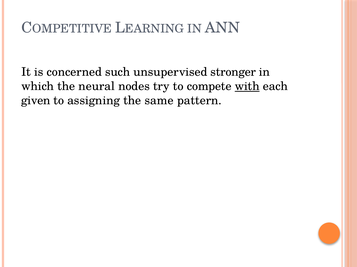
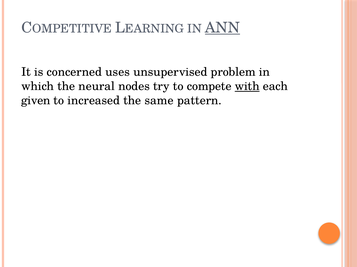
ANN underline: none -> present (222, 28)
such: such -> uses (118, 72)
stronger: stronger -> problem (233, 72)
assigning: assigning -> increased (94, 101)
